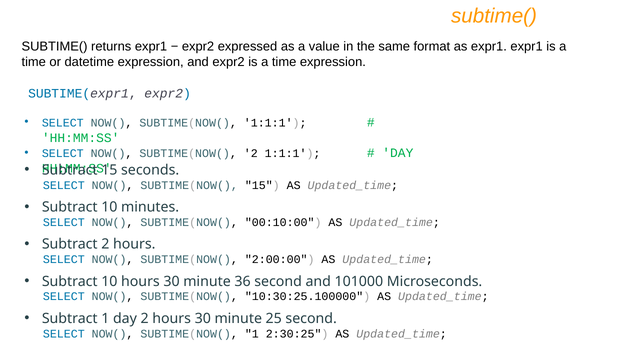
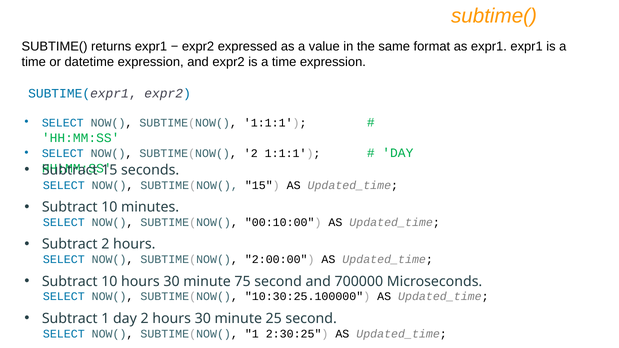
36: 36 -> 75 (243, 282)
101000: 101000 -> 700000 (359, 282)
